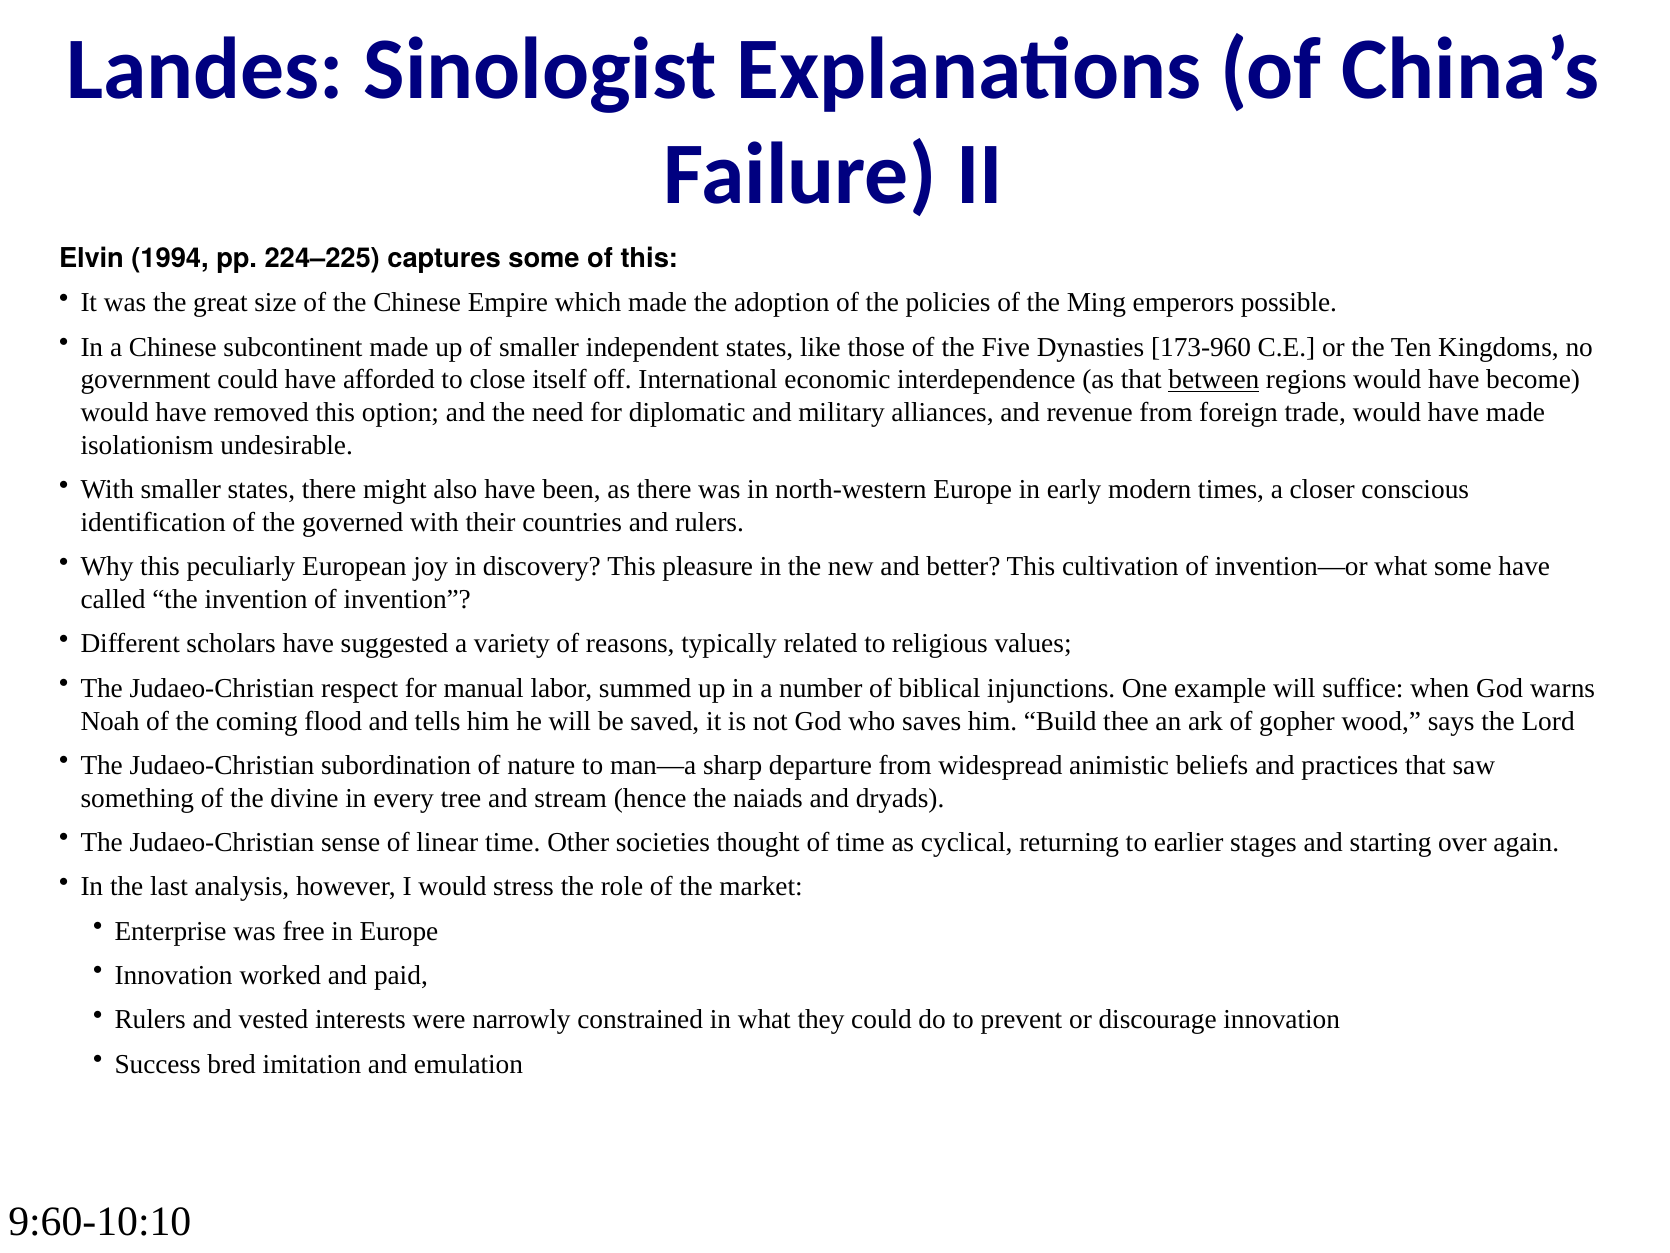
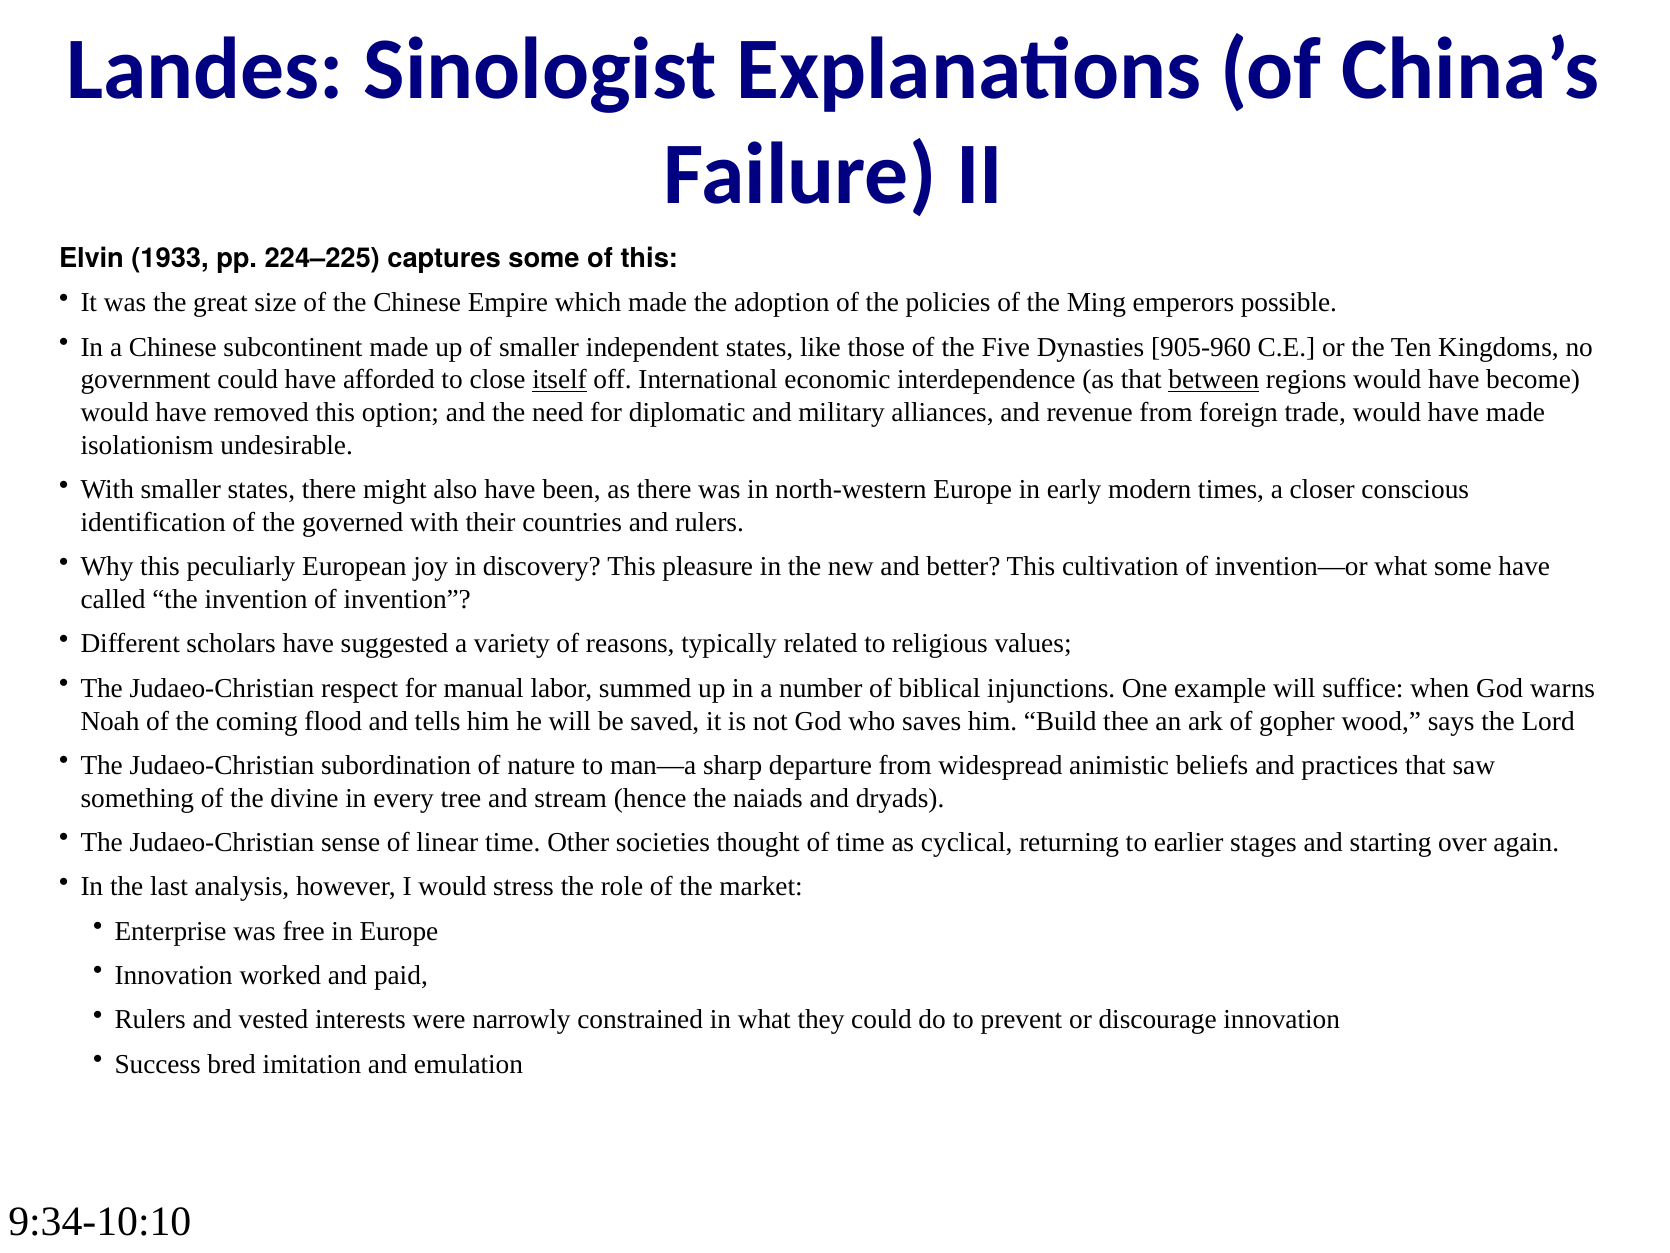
1994: 1994 -> 1933 (170, 258)
173-960: 173-960 -> 905-960 (1201, 347)
itself underline: none -> present (560, 380)
9:60-10:10: 9:60-10:10 -> 9:34-10:10 (100, 1221)
